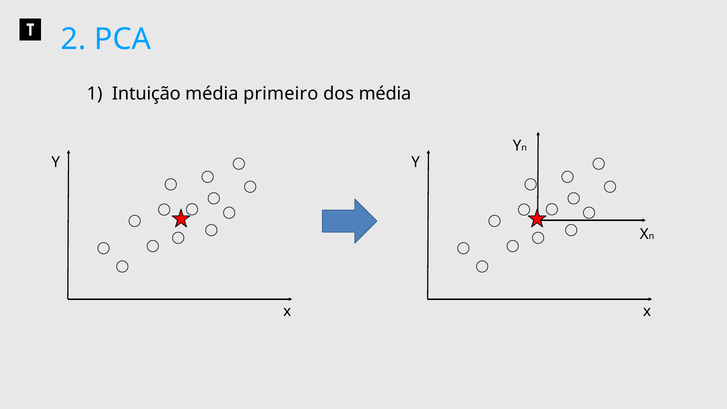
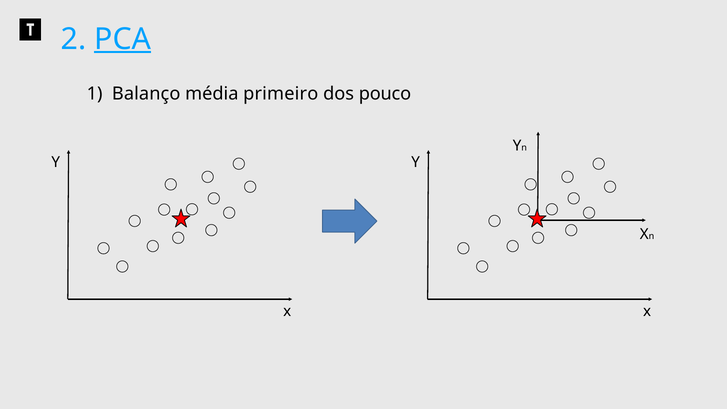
PCA underline: none -> present (123, 39)
Intuição: Intuição -> Balanço (146, 94)
dos média: média -> pouco (385, 94)
